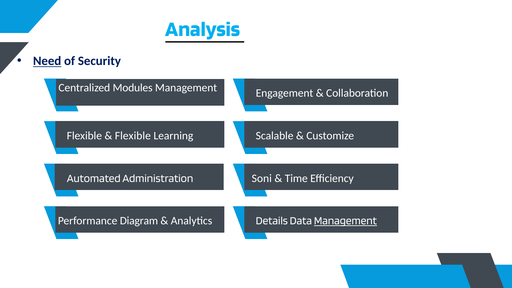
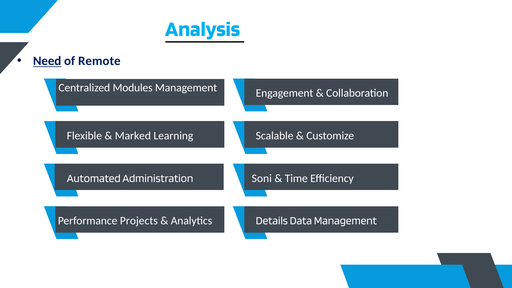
Security: Security -> Remote (99, 61)
Flexible: Flexible -> Marked (133, 136)
Management underline: present -> none (345, 221)
Diagram: Diagram -> Projects (139, 221)
